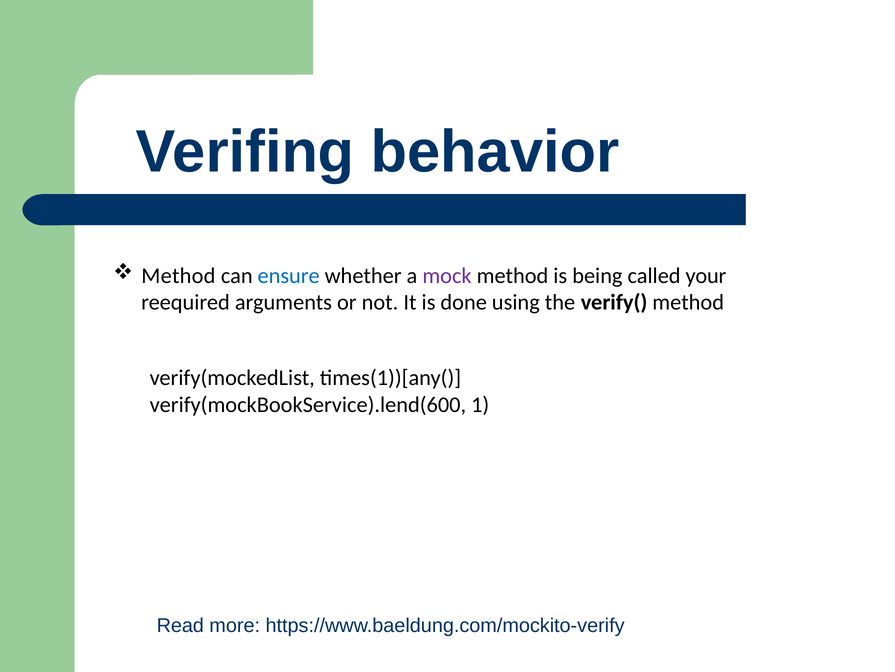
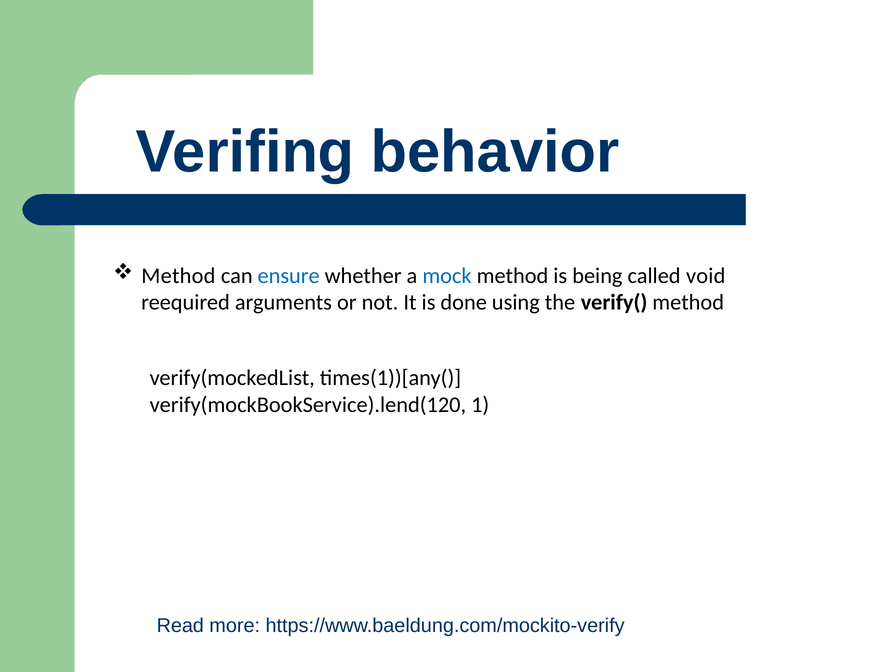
mock colour: purple -> blue (447, 275)
your: your -> void (706, 275)
verify(mockBookService).lend(600: verify(mockBookService).lend(600 -> verify(mockBookService).lend(120 (308, 404)
